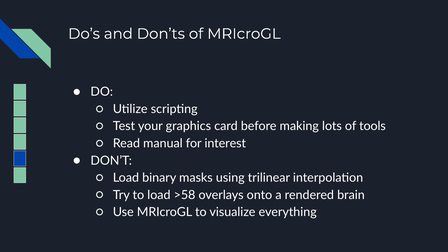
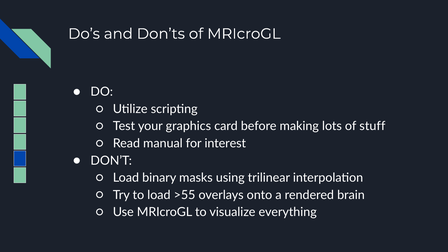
tools: tools -> stuff (372, 126)
>58: >58 -> >55 (185, 195)
